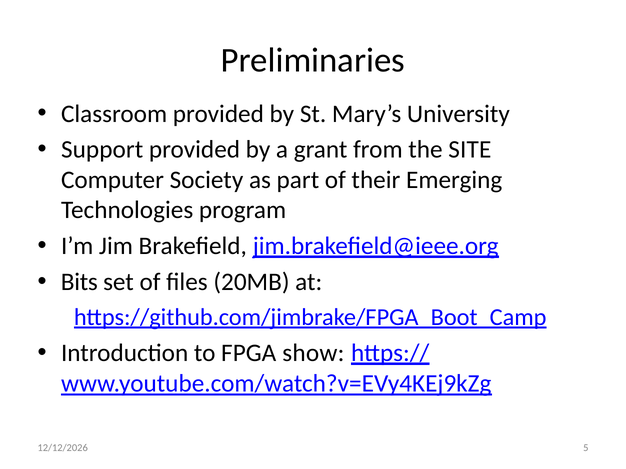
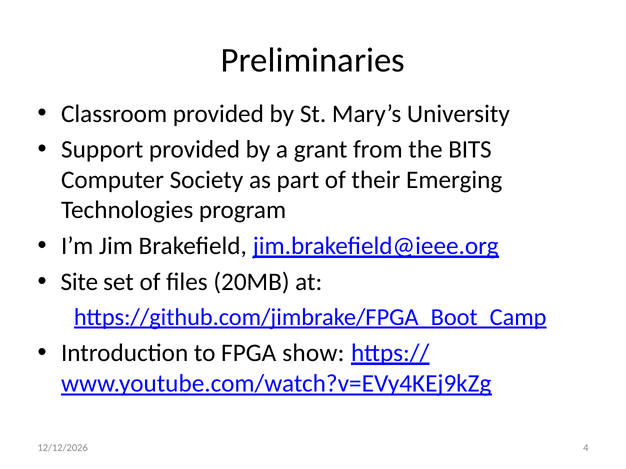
SITE: SITE -> BITS (470, 150)
Bits: Bits -> Site (79, 282)
5: 5 -> 4 (586, 448)
